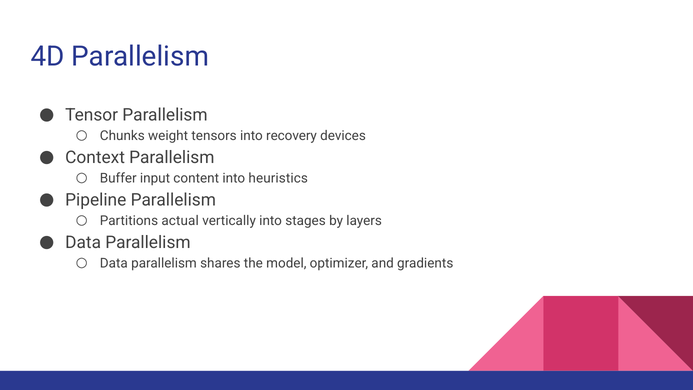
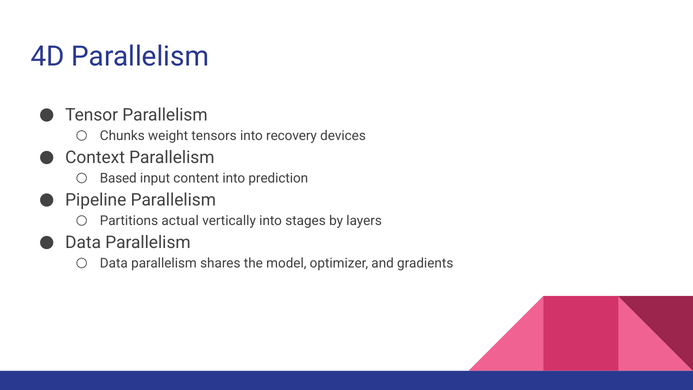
Buffer: Buffer -> Based (118, 178)
heuristics: heuristics -> prediction (278, 178)
